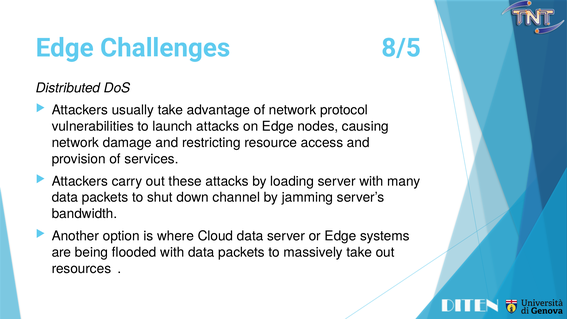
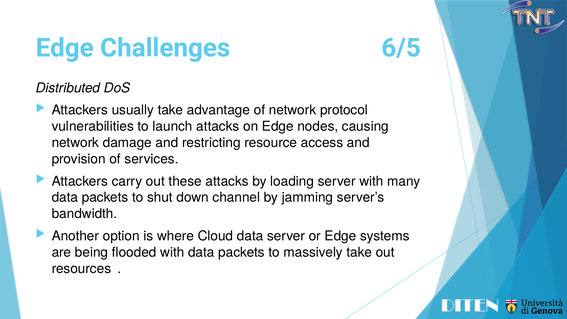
8/5: 8/5 -> 6/5 (401, 48)
